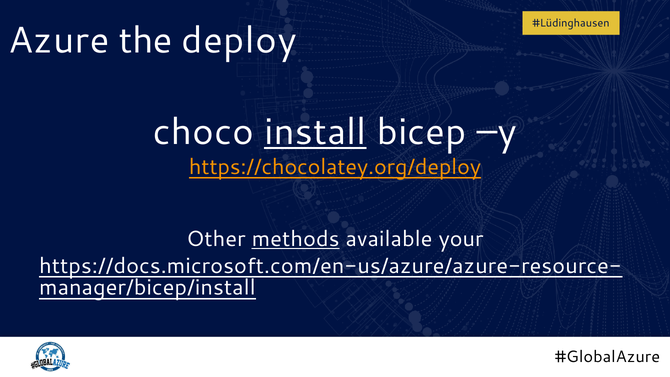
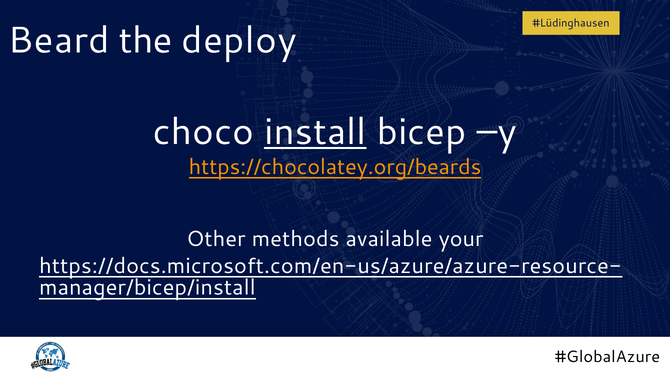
Azure: Azure -> Beard (59, 40)
https://chocolatey.org/deploy: https://chocolatey.org/deploy -> https://chocolatey.org/beards (335, 167)
methods underline: present -> none (296, 239)
